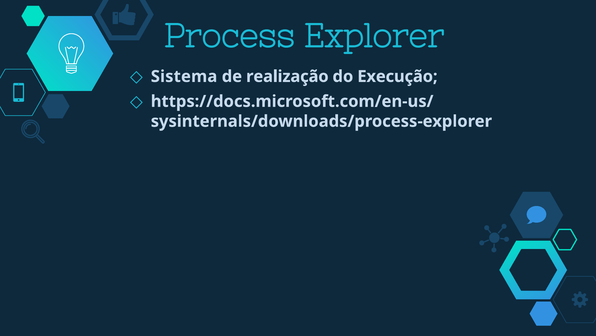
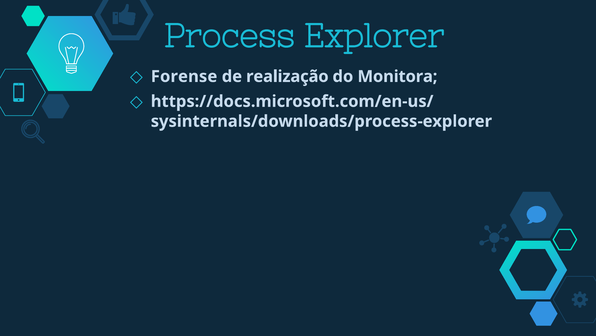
Sistema: Sistema -> Forense (184, 76)
Execução: Execução -> Monitora (397, 76)
